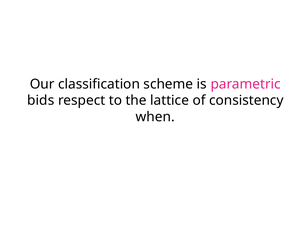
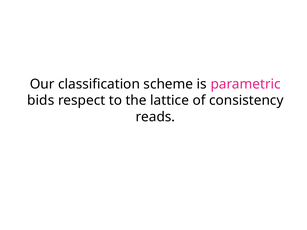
when: when -> reads (155, 117)
